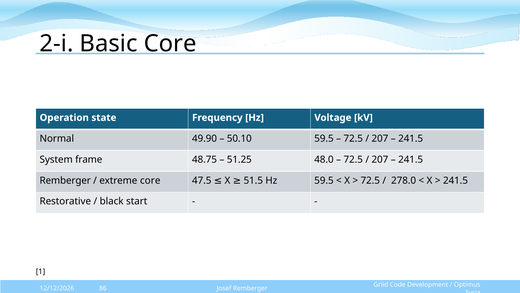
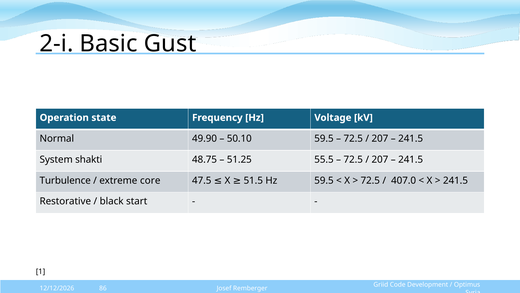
Basic Core: Core -> Gust (170, 44)
frame: frame -> shakti (89, 159)
48.0: 48.0 -> 55.5 (324, 159)
278.0: 278.0 -> 407.0 (404, 180)
Remberger: Remberger -> Turbulence (65, 180)
